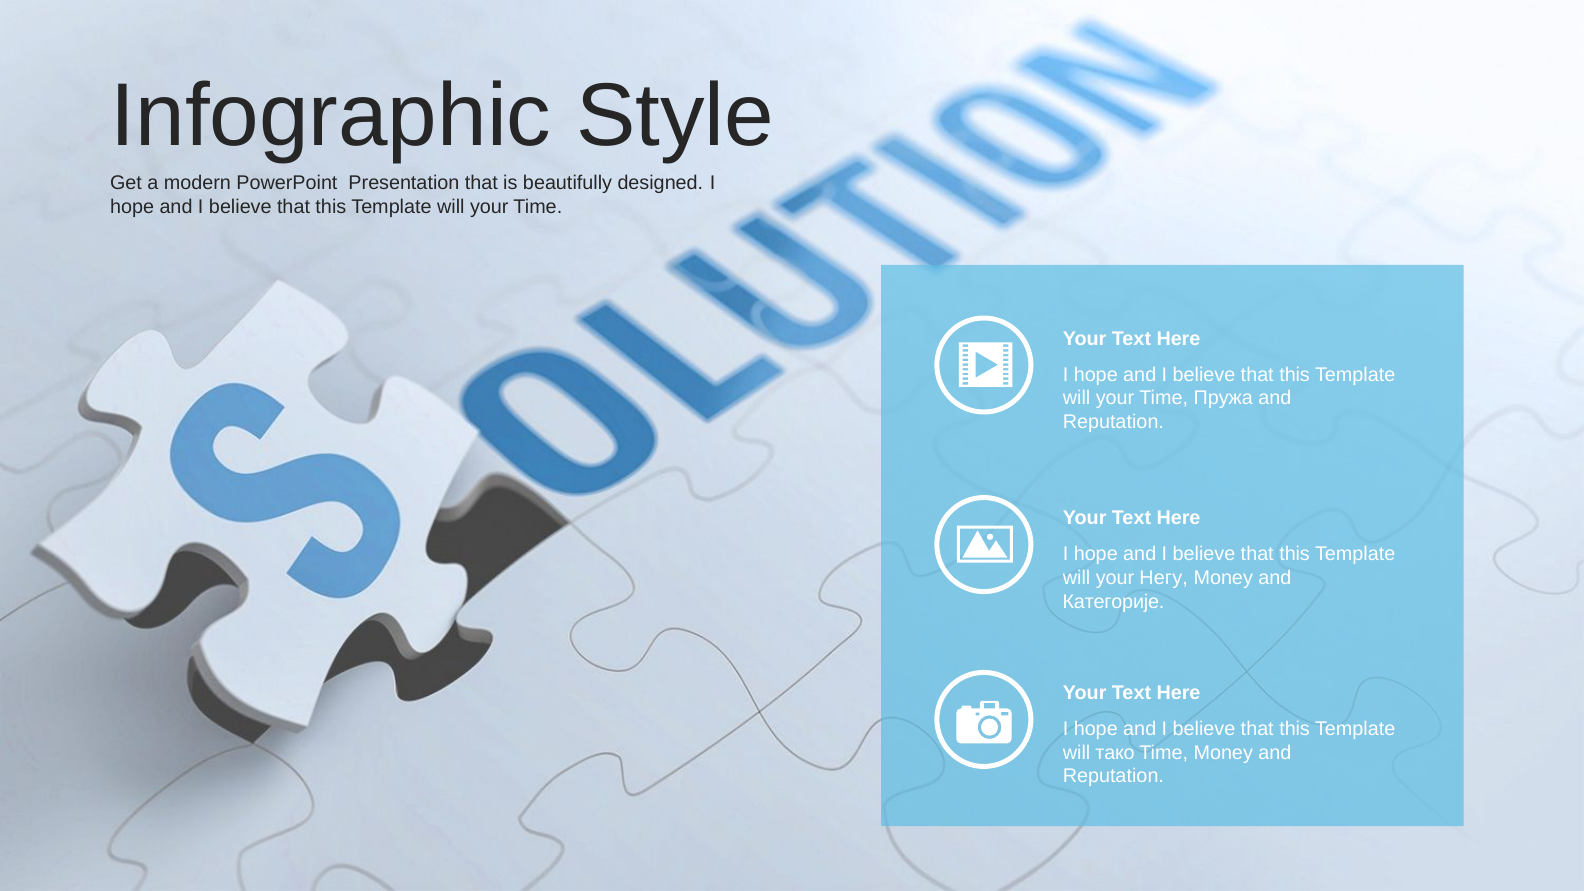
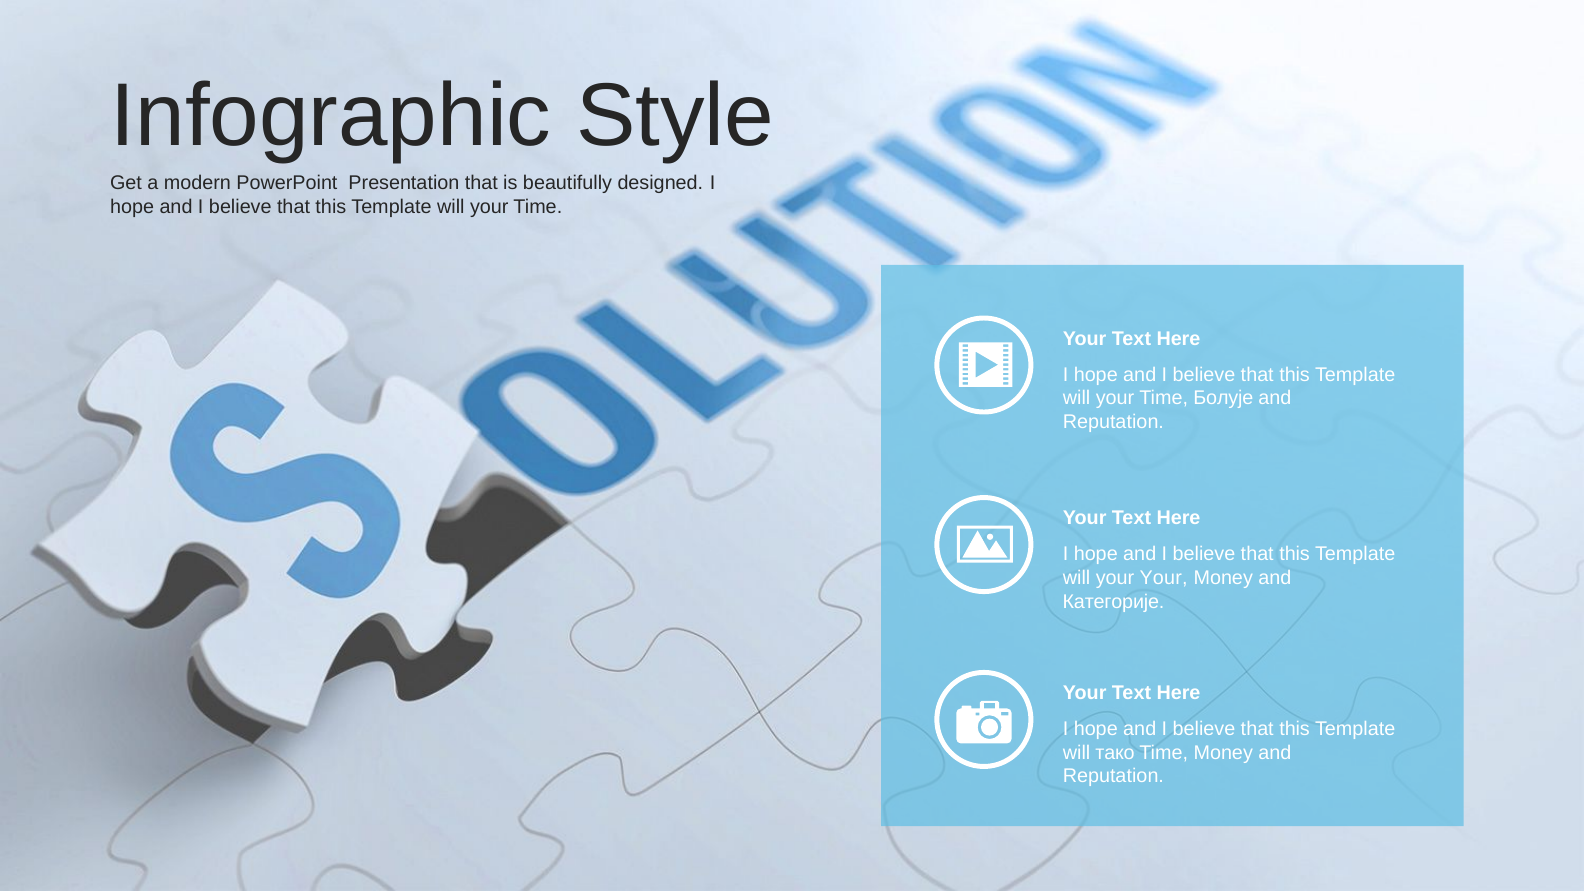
Пружа: Пружа -> Болује (1223, 398)
your Негу: Негу -> Your (1164, 578)
